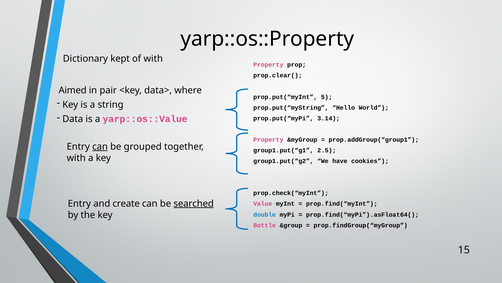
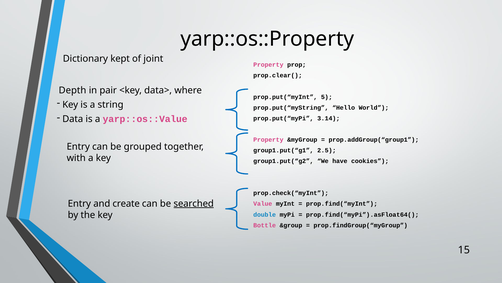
of with: with -> joint (153, 59)
Aimed: Aimed -> Depth (73, 90)
can underline: present -> none (100, 146)
